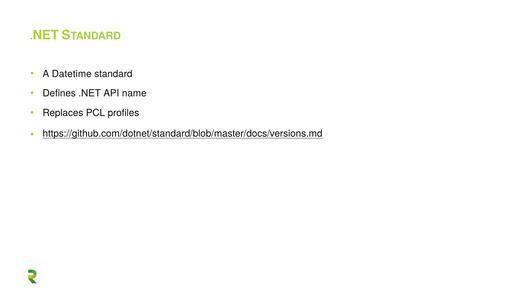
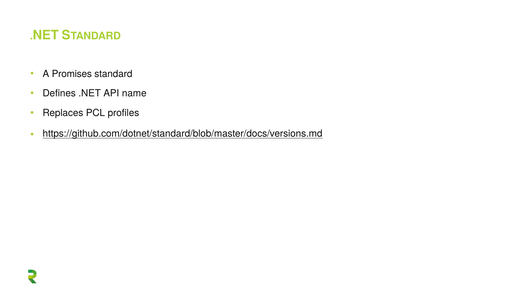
Datetime: Datetime -> Promises (72, 74)
